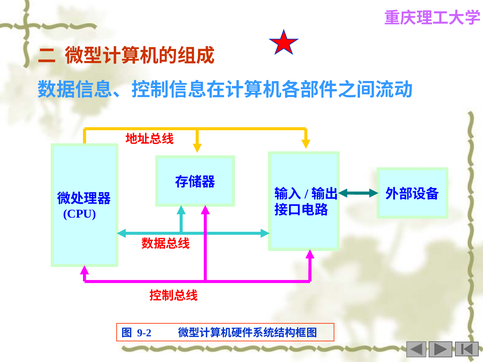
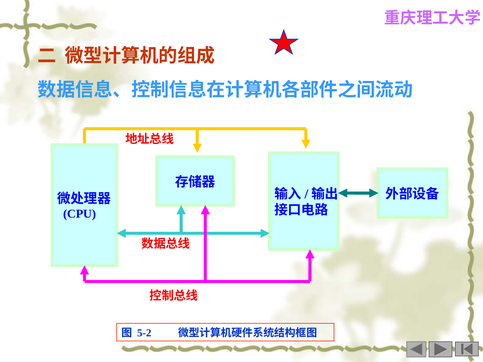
9-2: 9-2 -> 5-2 (144, 333)
